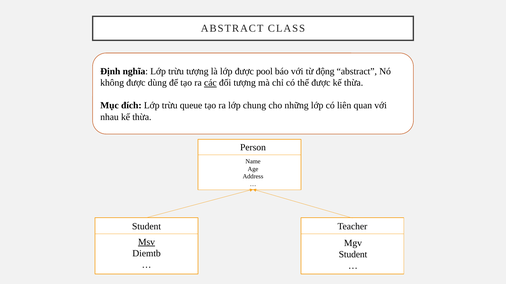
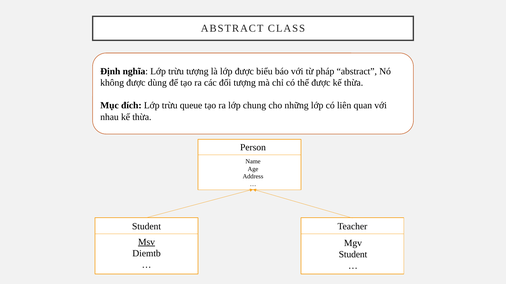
pool: pool -> biểu (264, 72)
động: động -> pháp (325, 72)
các underline: present -> none (210, 83)
